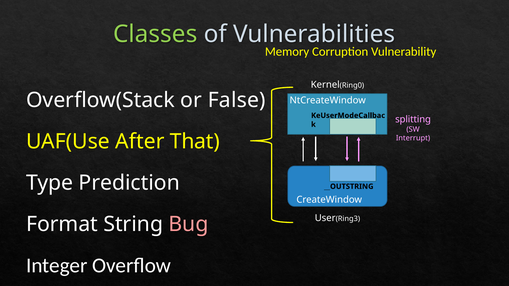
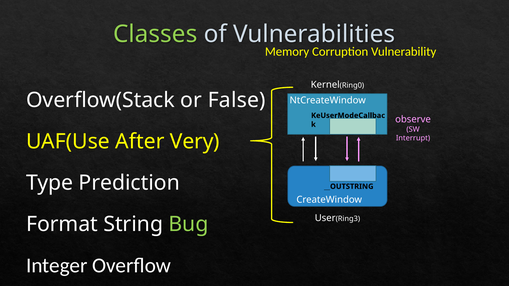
splitting: splitting -> observe (413, 119)
That: That -> Very (195, 142)
Bug colour: pink -> light green (188, 224)
